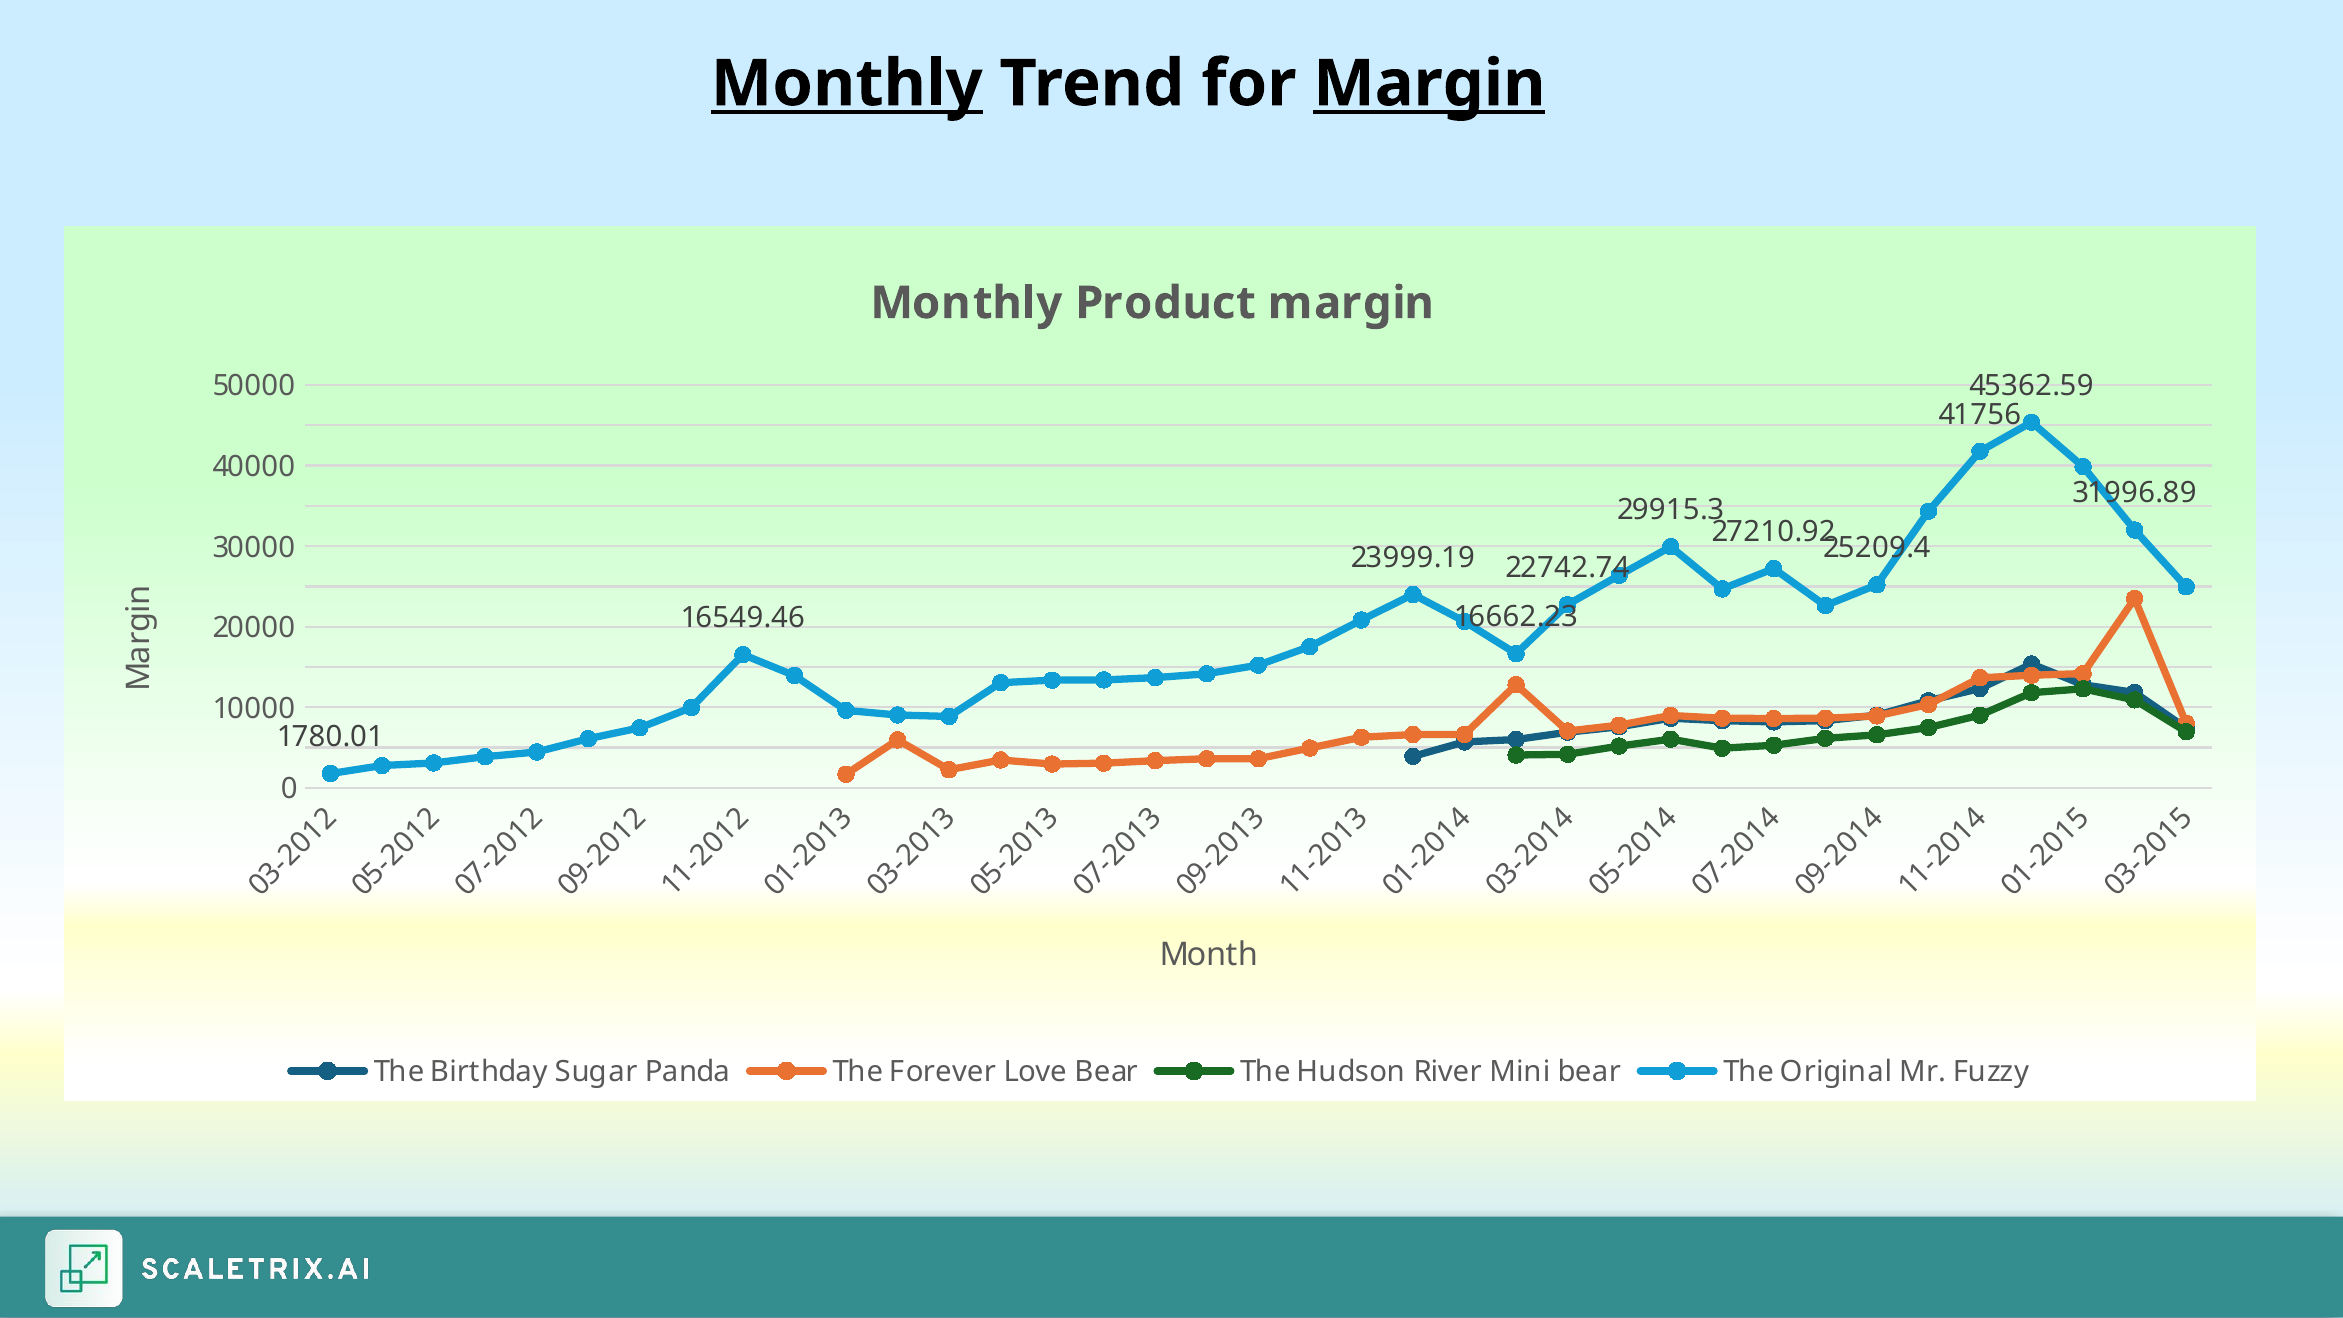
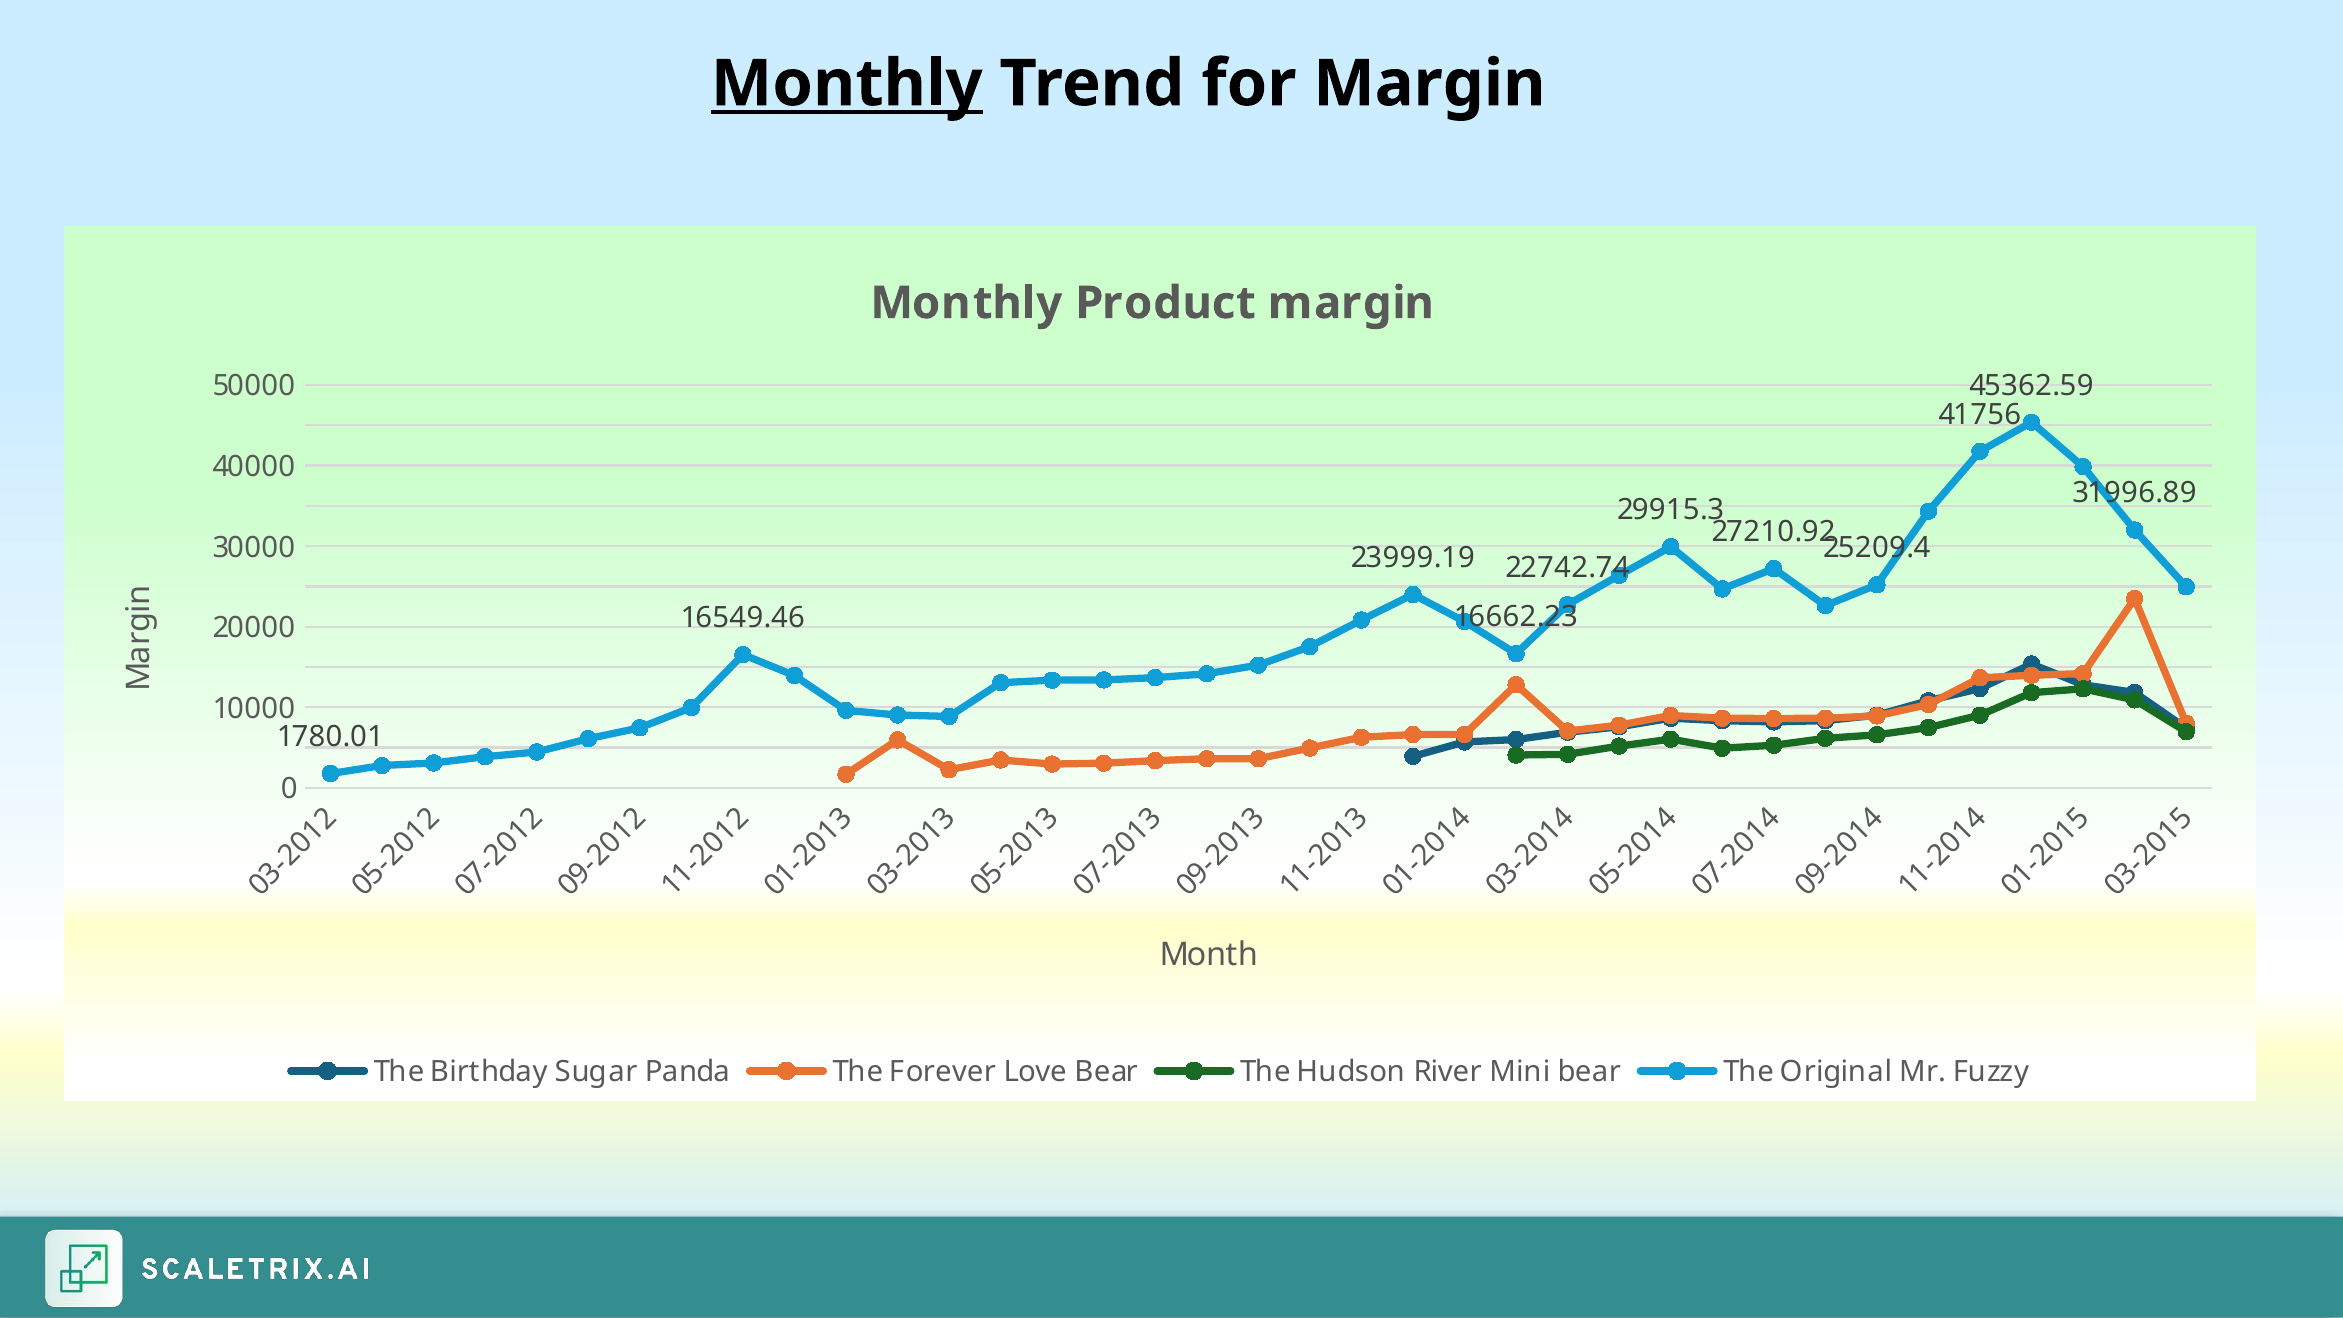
Margin underline: present -> none (1429, 84)
